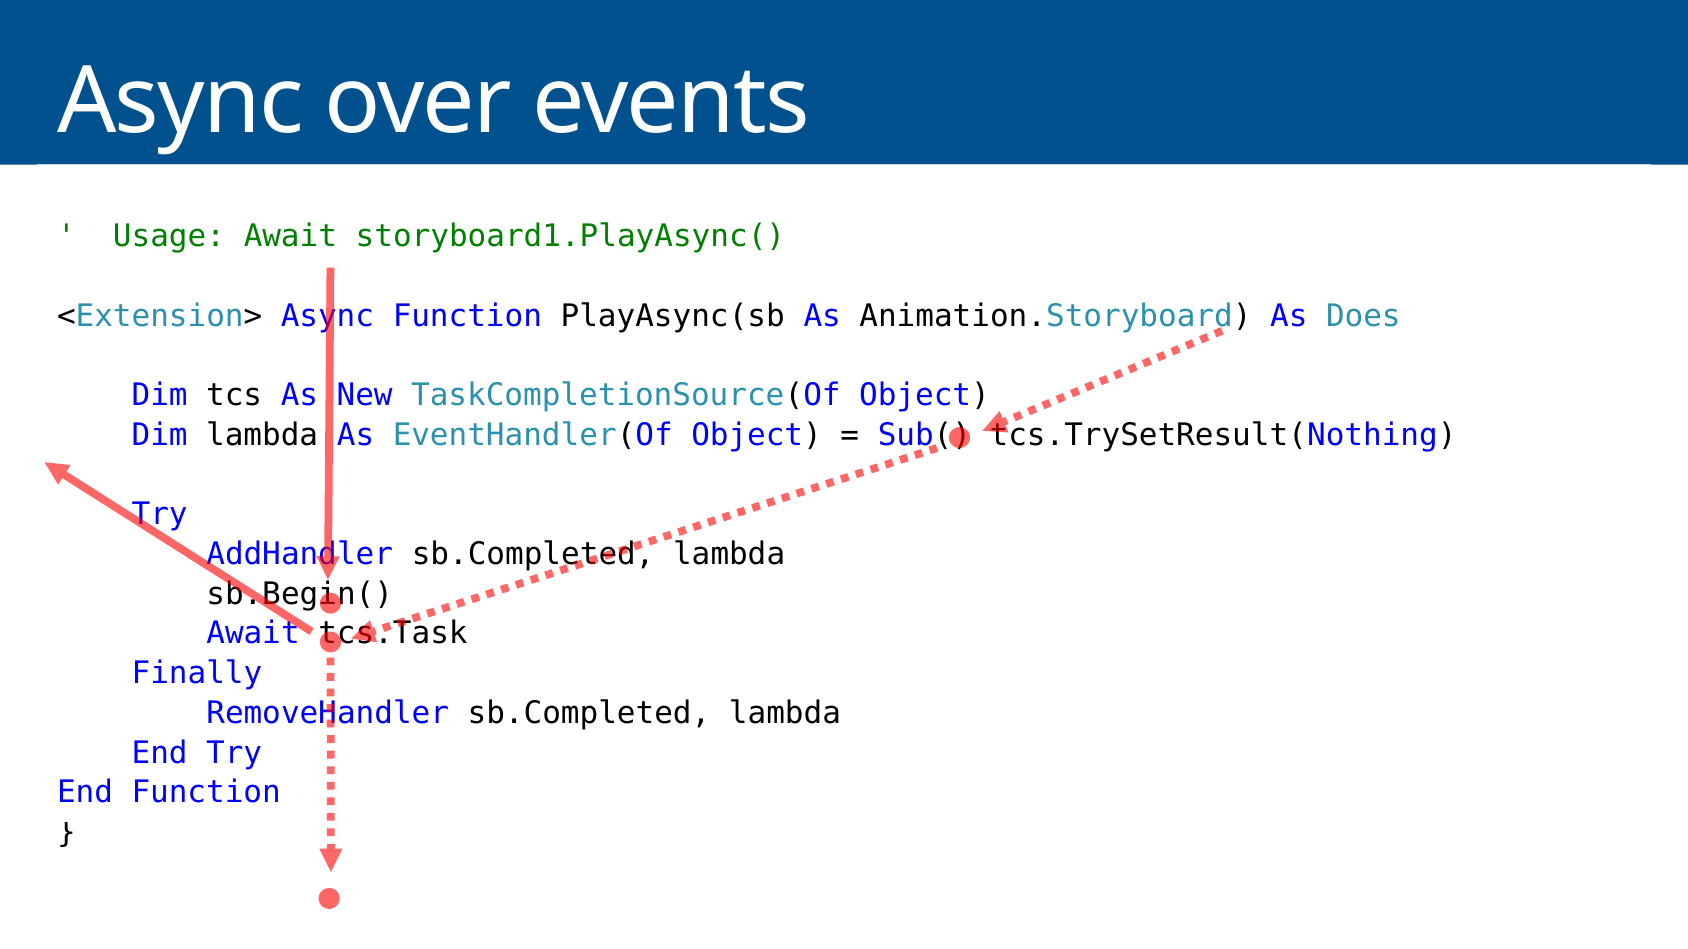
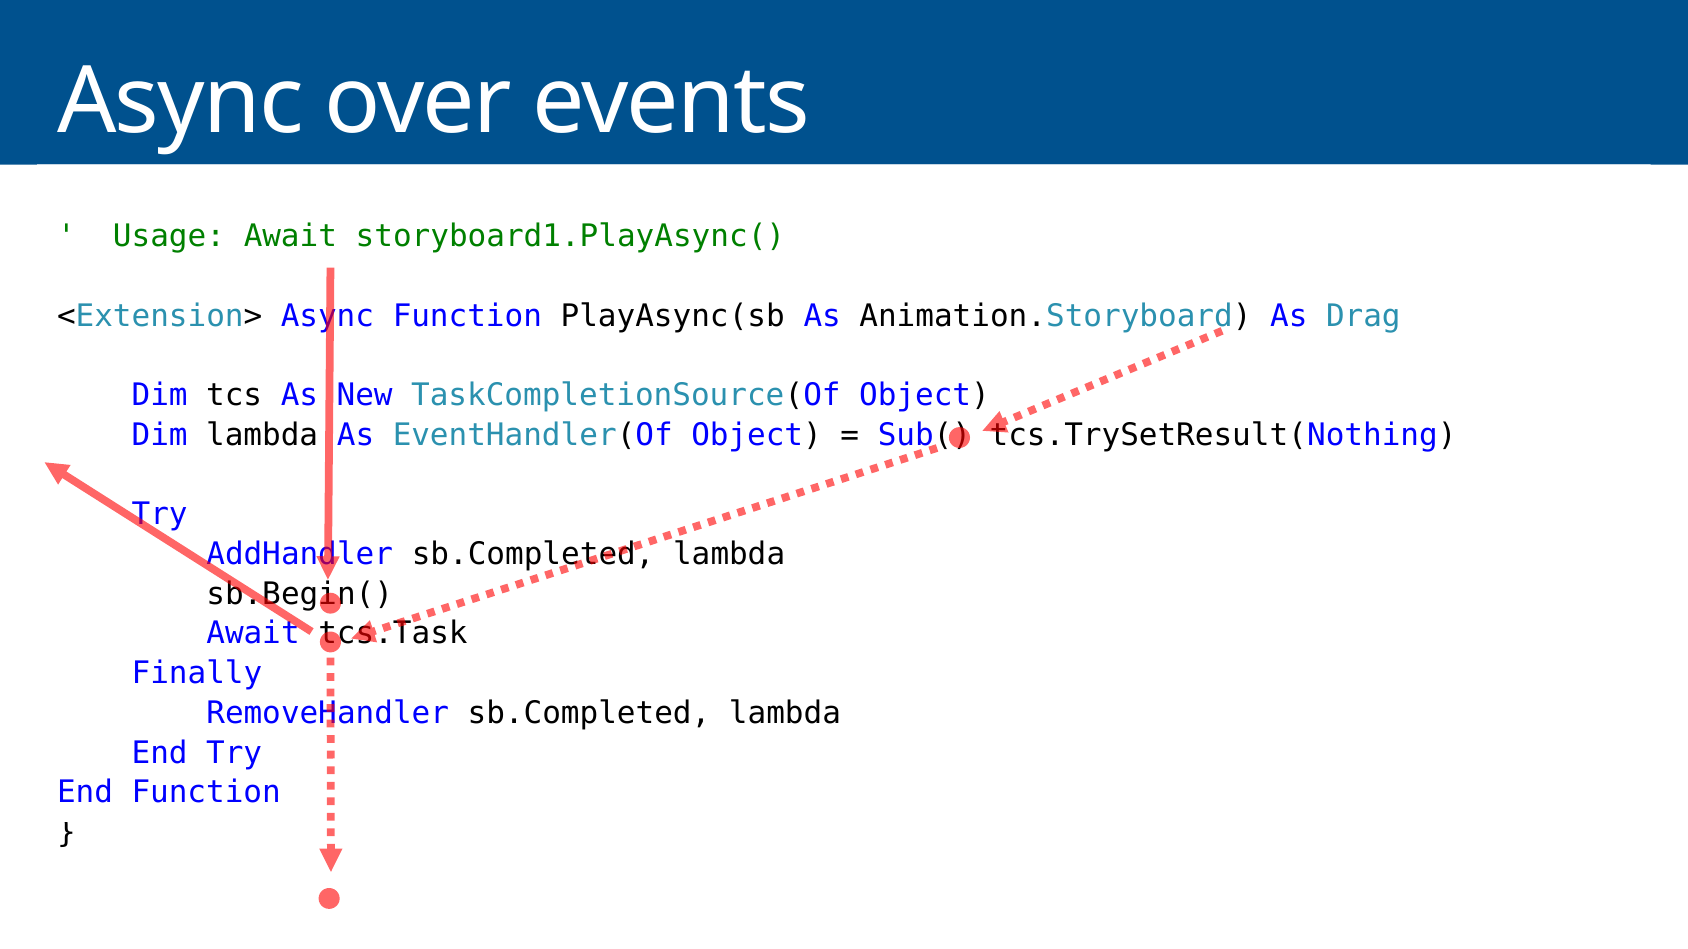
Does: Does -> Drag (1363, 316)
